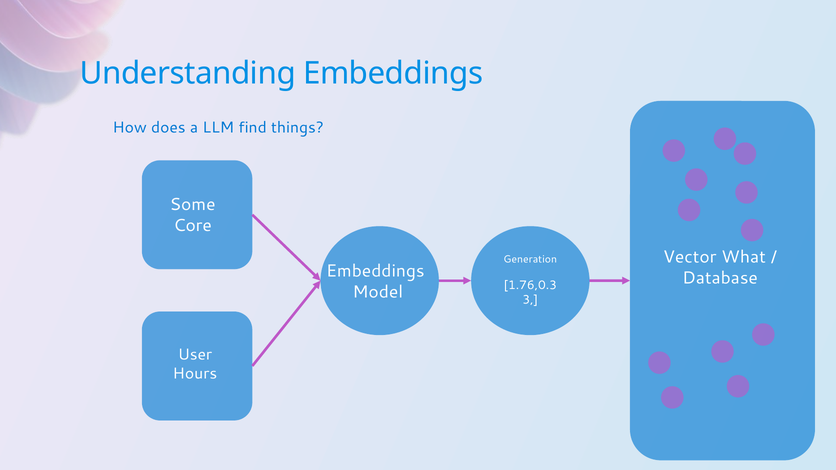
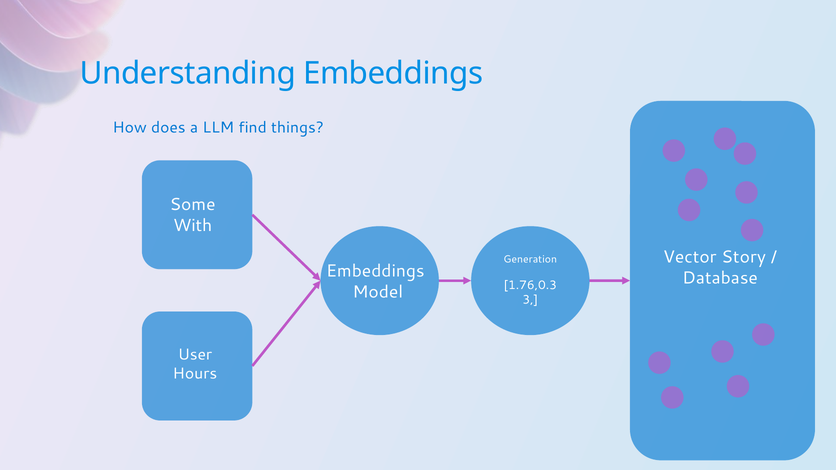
Core: Core -> With (193, 225)
What: What -> Story (744, 257)
